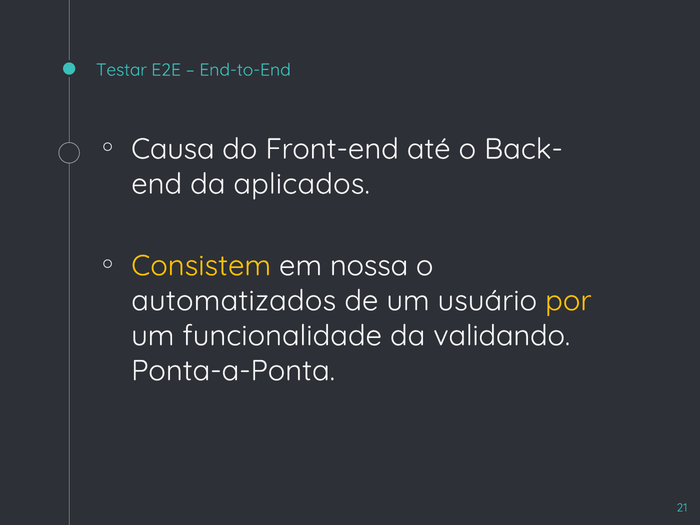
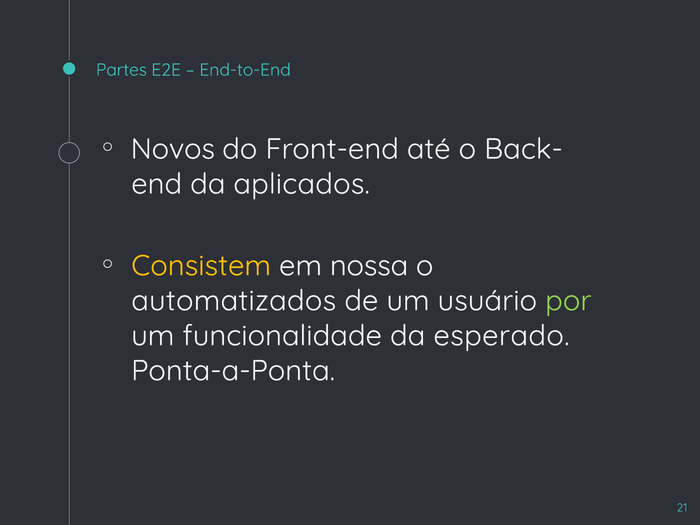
Testar: Testar -> Partes (121, 70)
Causa: Causa -> Novos (173, 149)
por colour: yellow -> light green (568, 301)
validando: validando -> esperado (501, 336)
